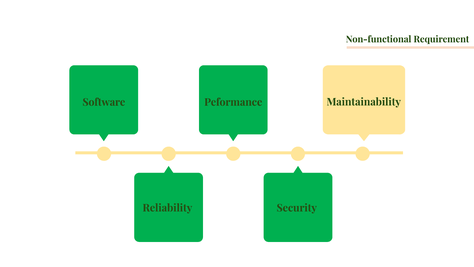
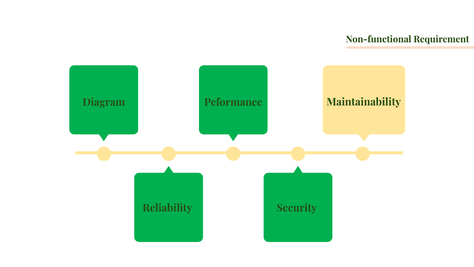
Software: Software -> Diagram (104, 102)
